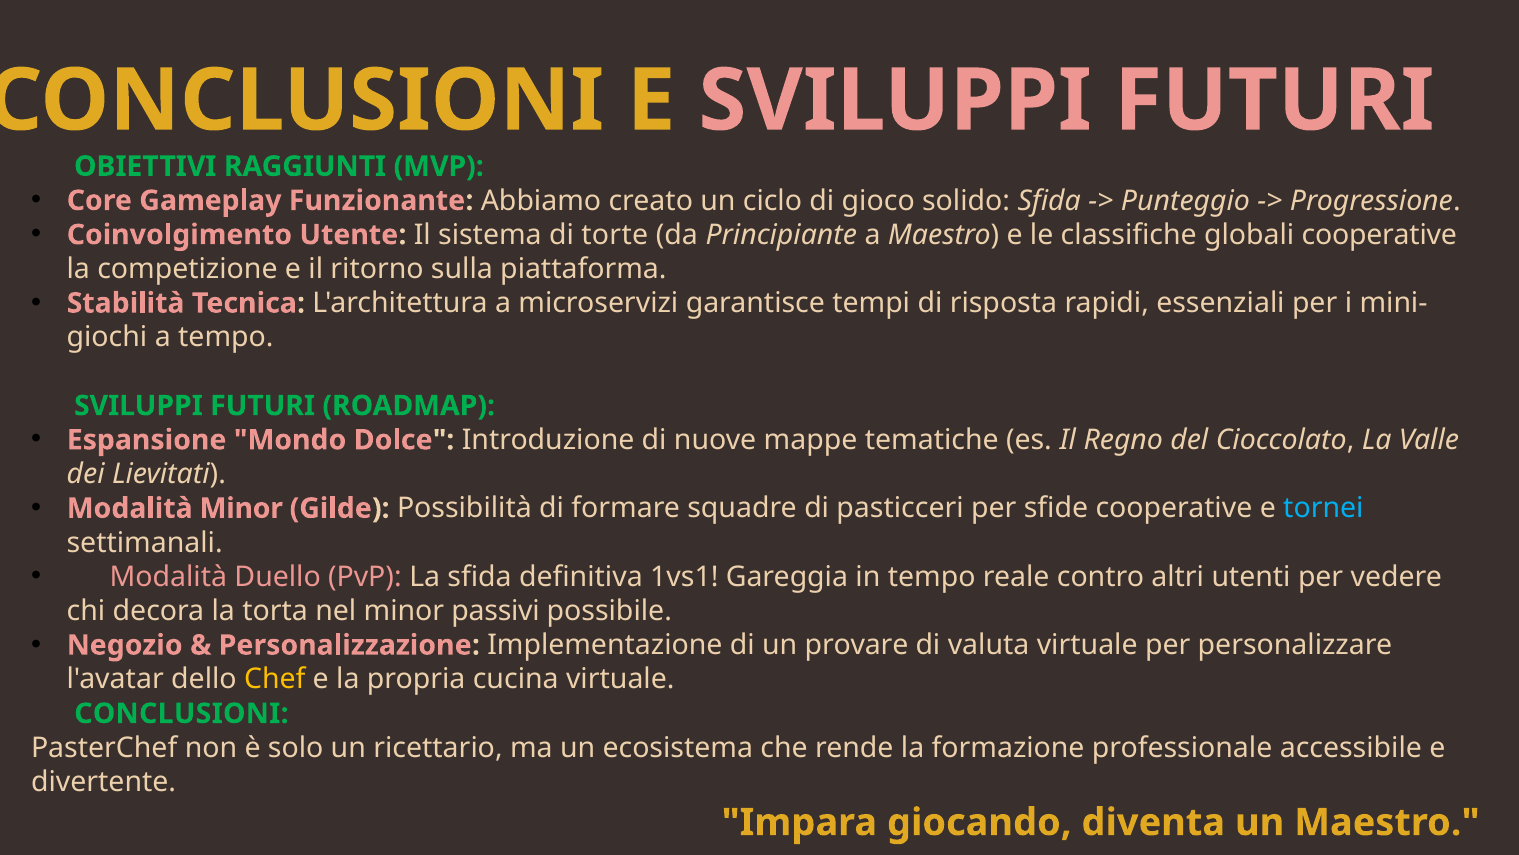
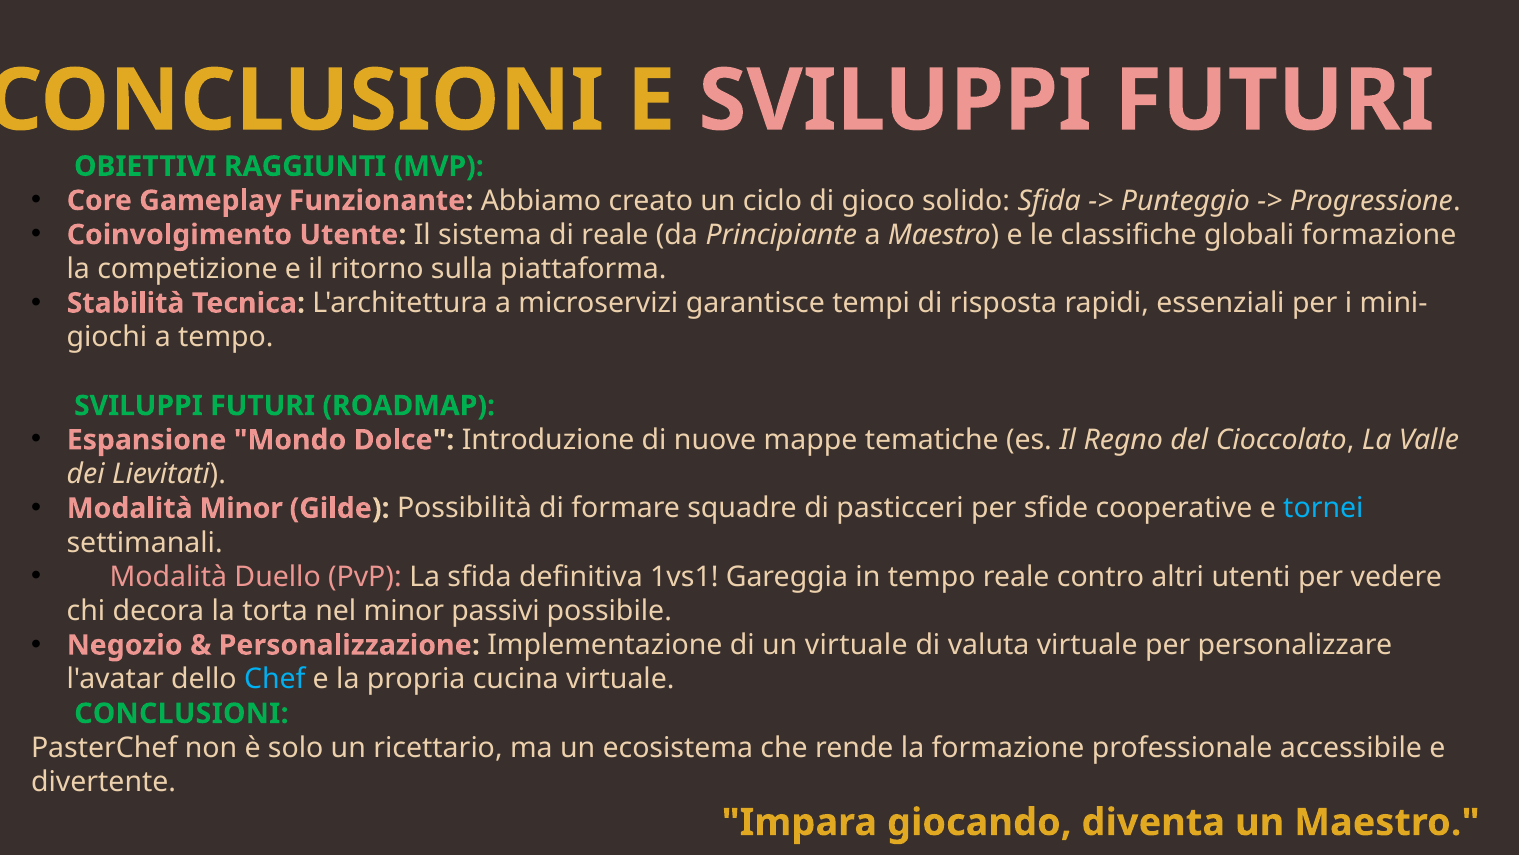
di torte: torte -> reale (615, 235)
globali cooperative: cooperative -> formazione (1379, 235)
un provare: provare -> virtuale (856, 645)
Chef colour: yellow -> light blue (275, 679)
